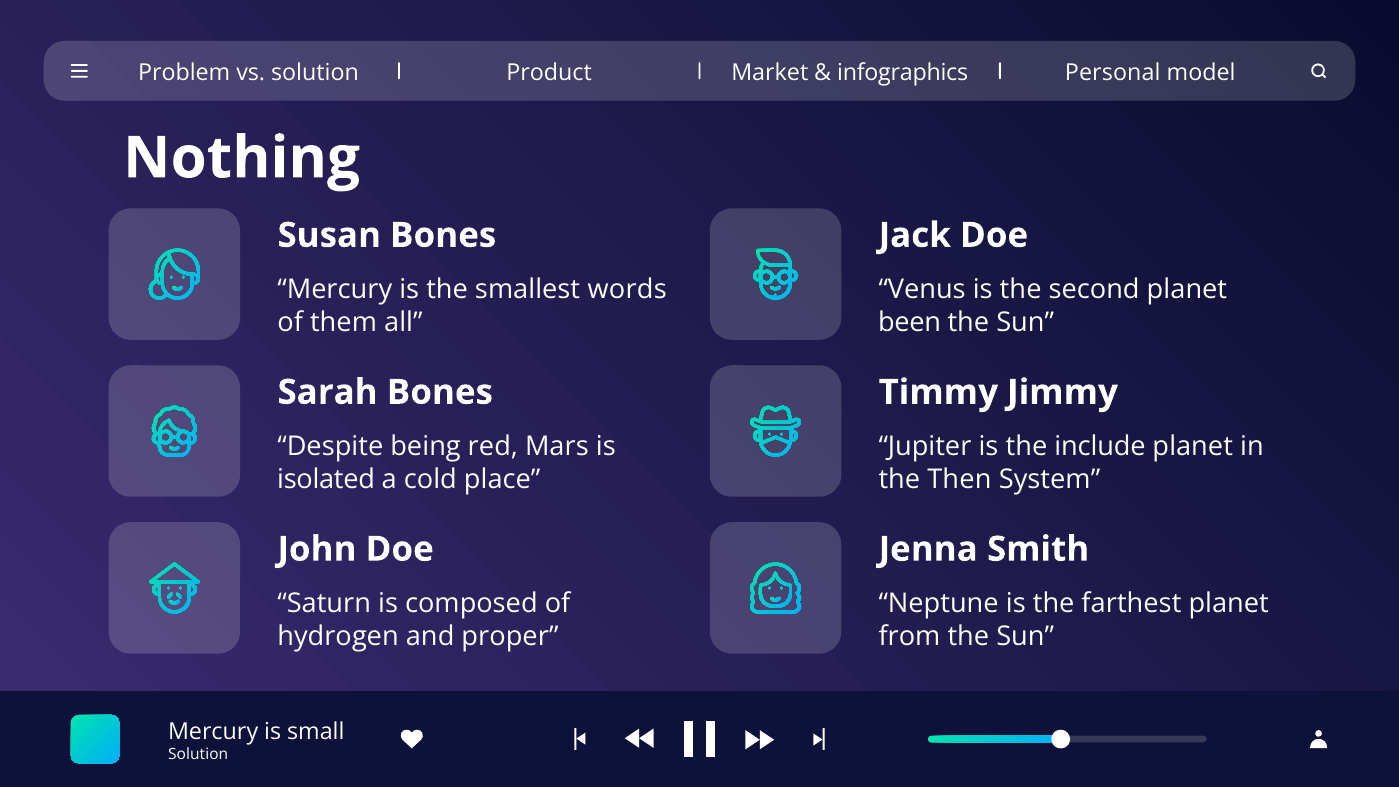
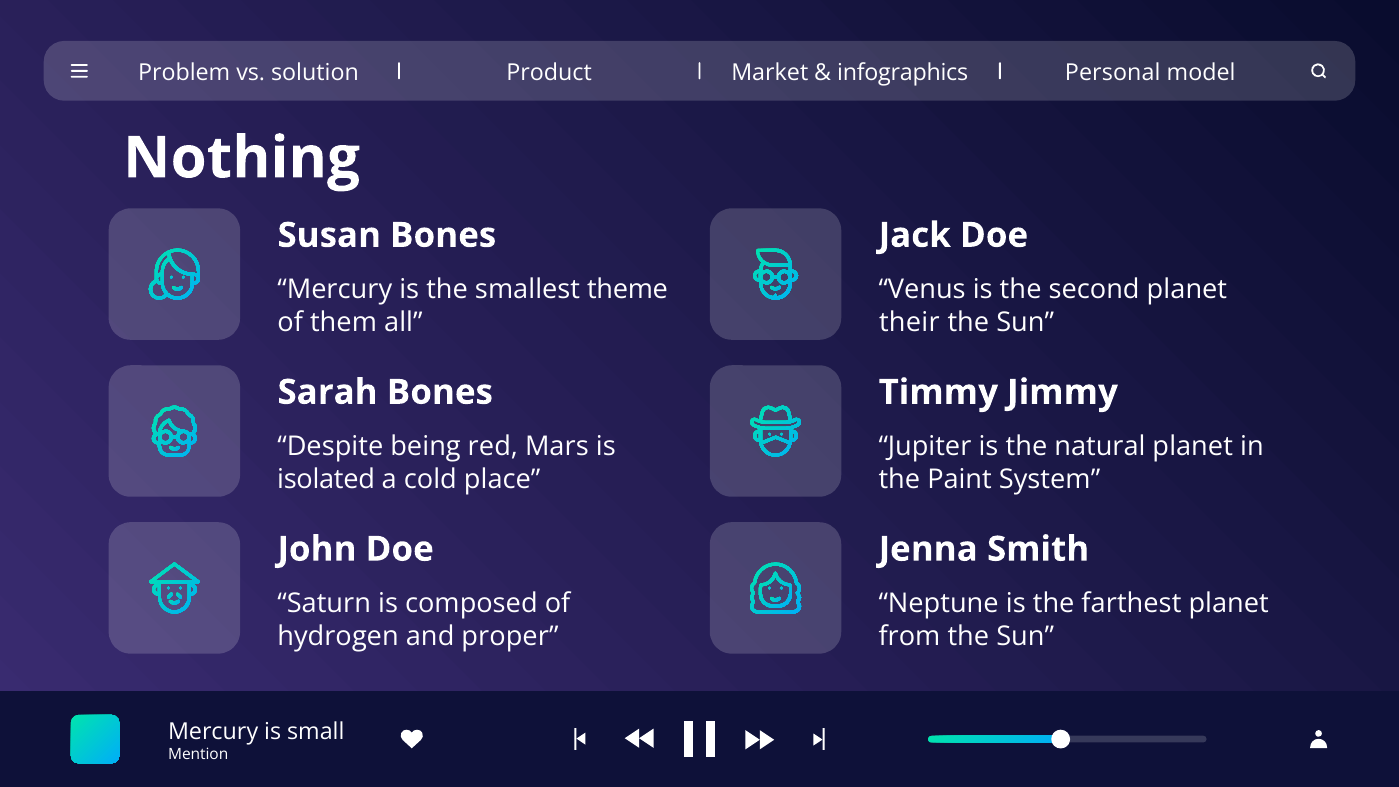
words: words -> theme (627, 290)
been: been -> their (909, 322)
include: include -> natural (1100, 447)
Then: Then -> Paint (960, 479)
Solution: Solution -> Mention (198, 754)
